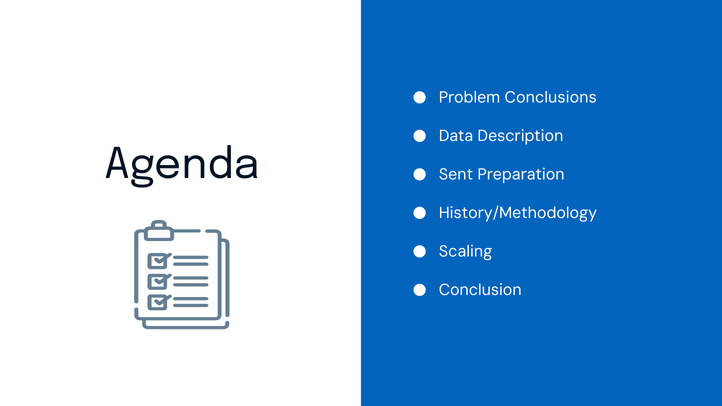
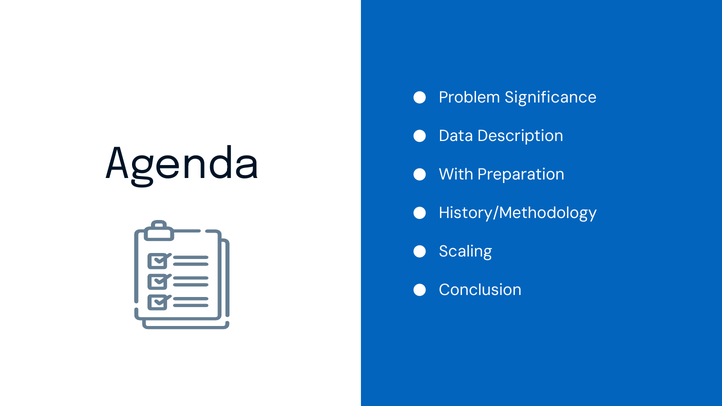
Conclusions: Conclusions -> Significance (551, 98)
Sent: Sent -> With (456, 175)
